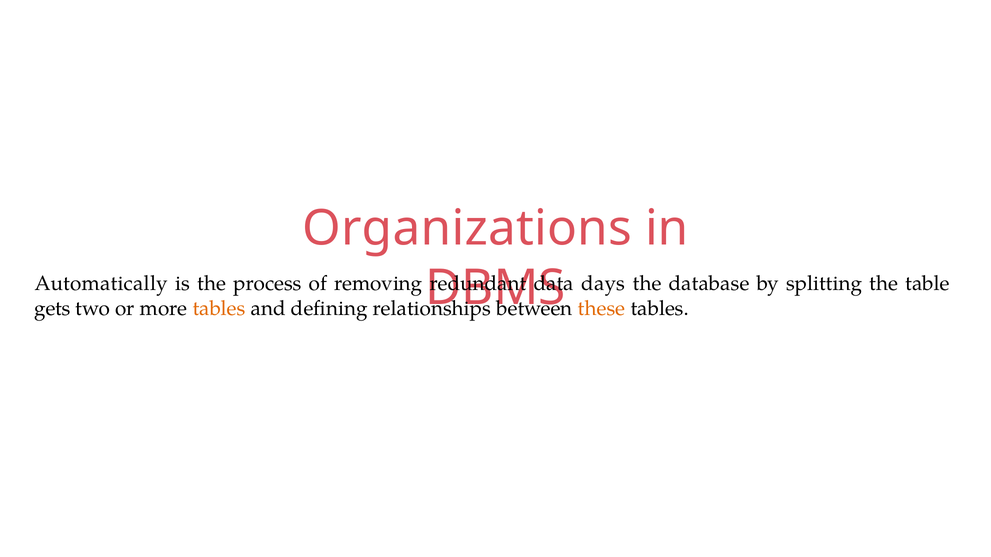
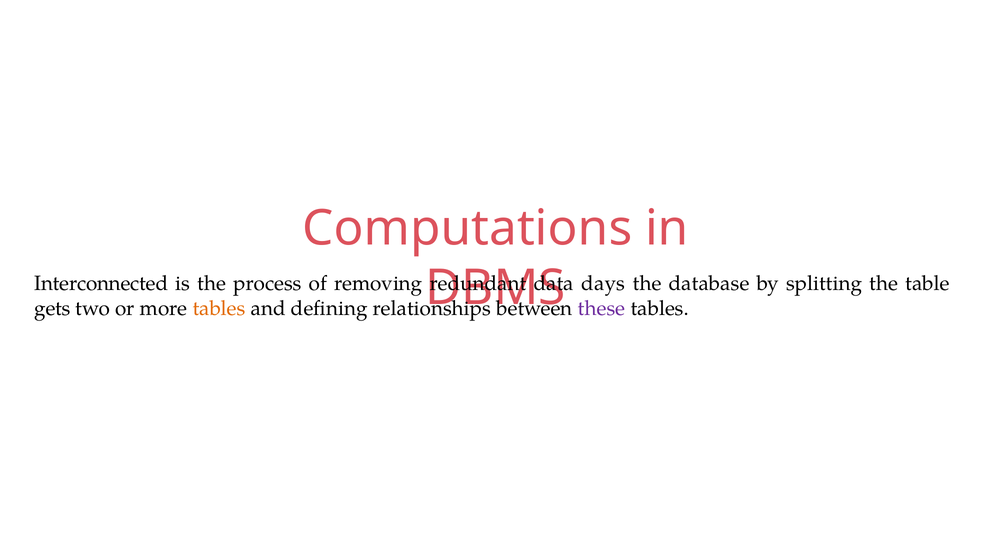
Organizations: Organizations -> Computations (467, 229)
Automatically: Automatically -> Interconnected (101, 284)
these colour: orange -> purple (602, 309)
